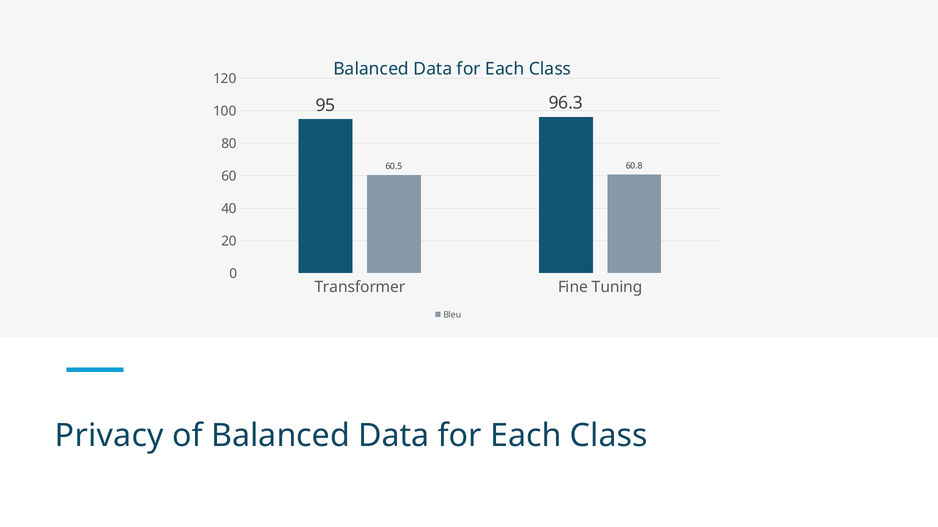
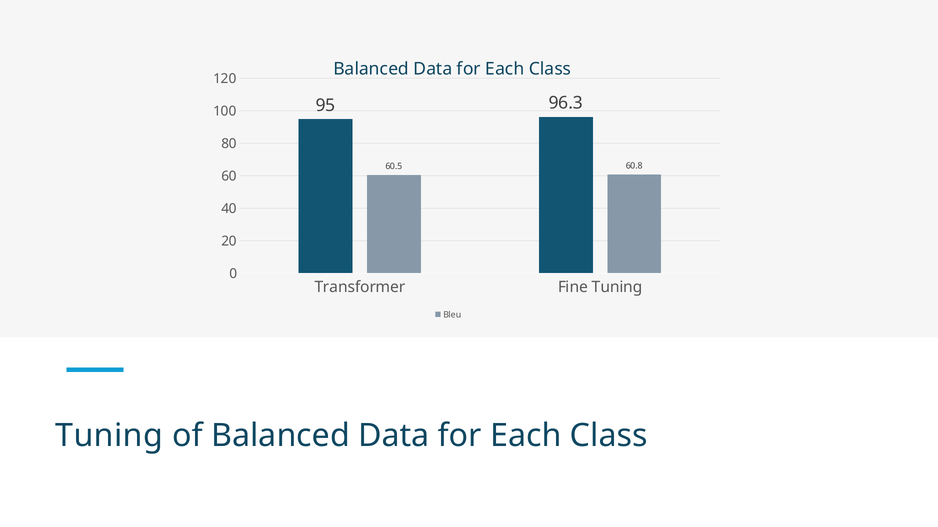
Privacy: Privacy -> Tuning (109, 436)
